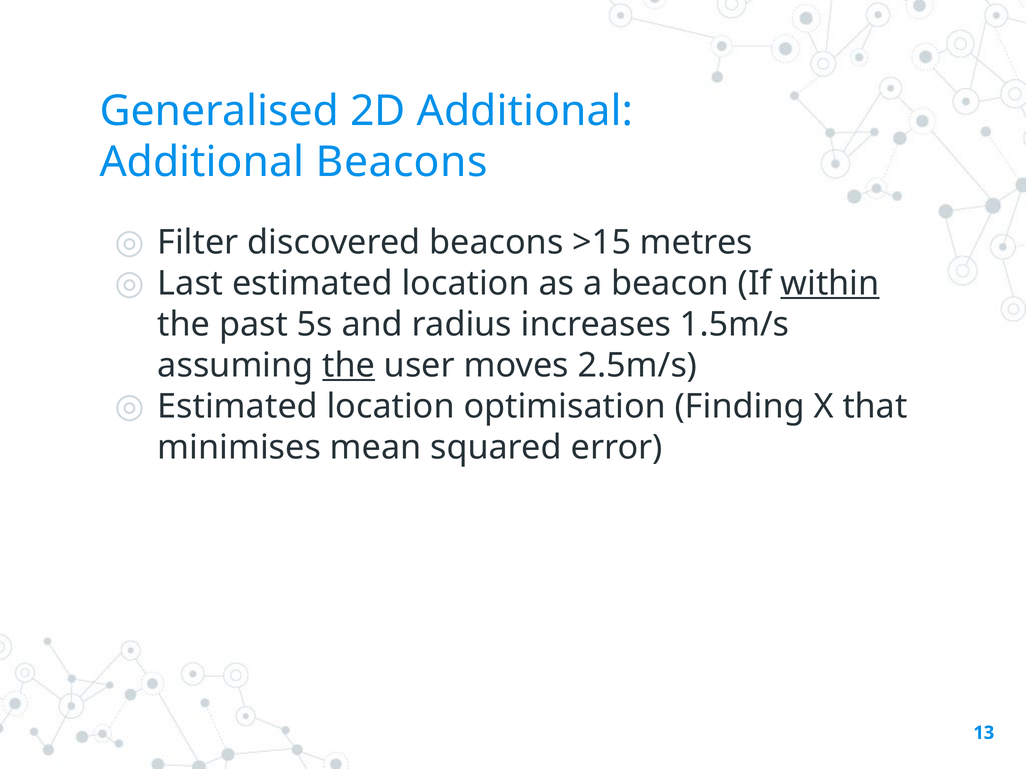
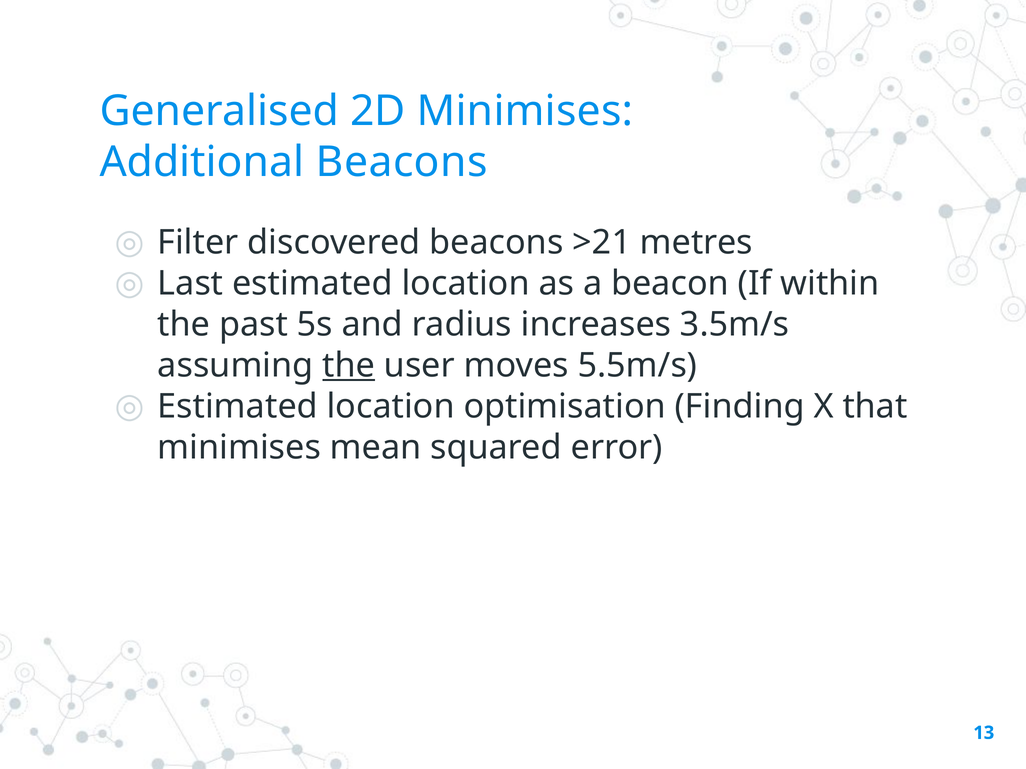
2D Additional: Additional -> Minimises (525, 111)
>15: >15 -> >21 (602, 242)
within underline: present -> none (830, 283)
1.5m/s: 1.5m/s -> 3.5m/s (735, 324)
2.5m/s: 2.5m/s -> 5.5m/s (637, 366)
